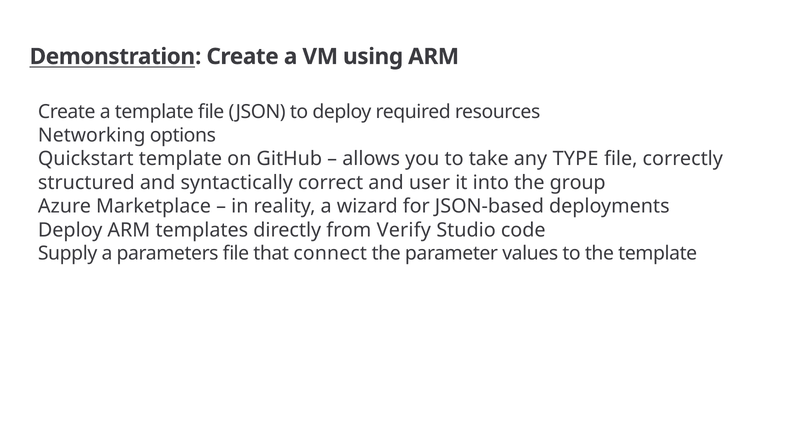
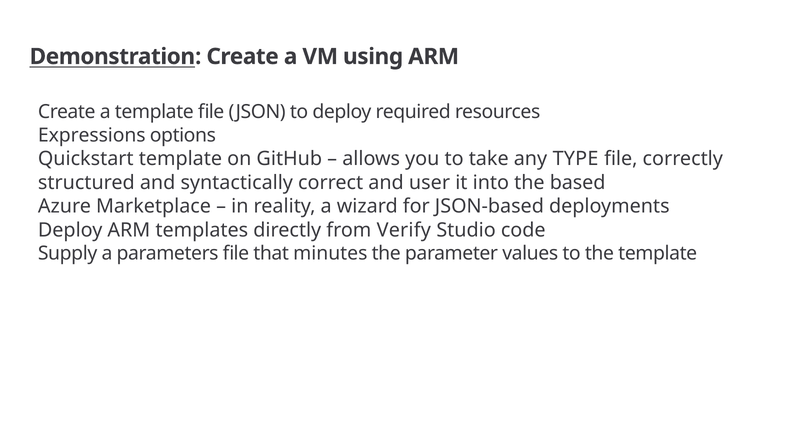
Networking: Networking -> Expressions (92, 135)
group: group -> based (578, 182)
connect: connect -> minutes (330, 253)
